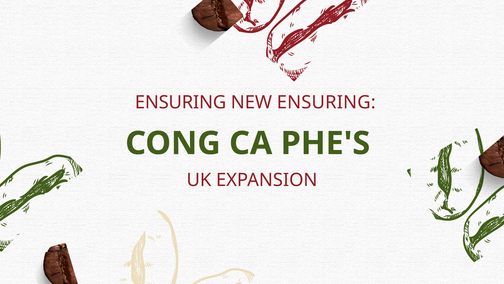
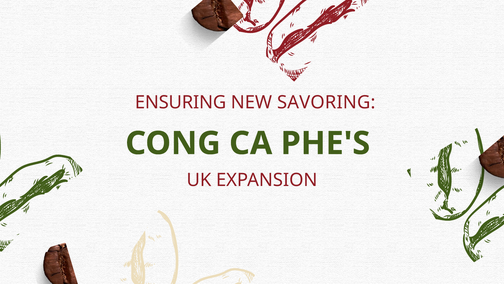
NEW ENSURING: ENSURING -> SAVORING (326, 102)
